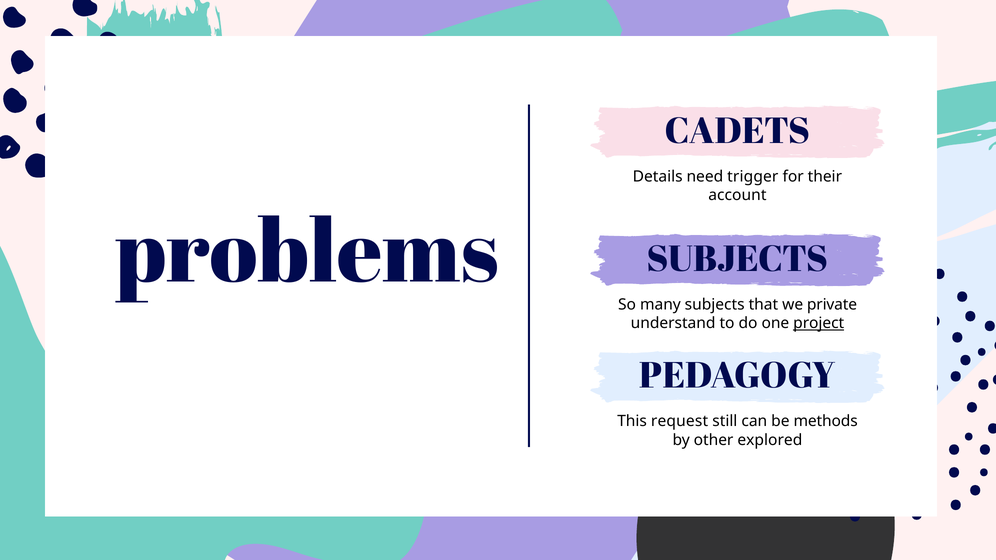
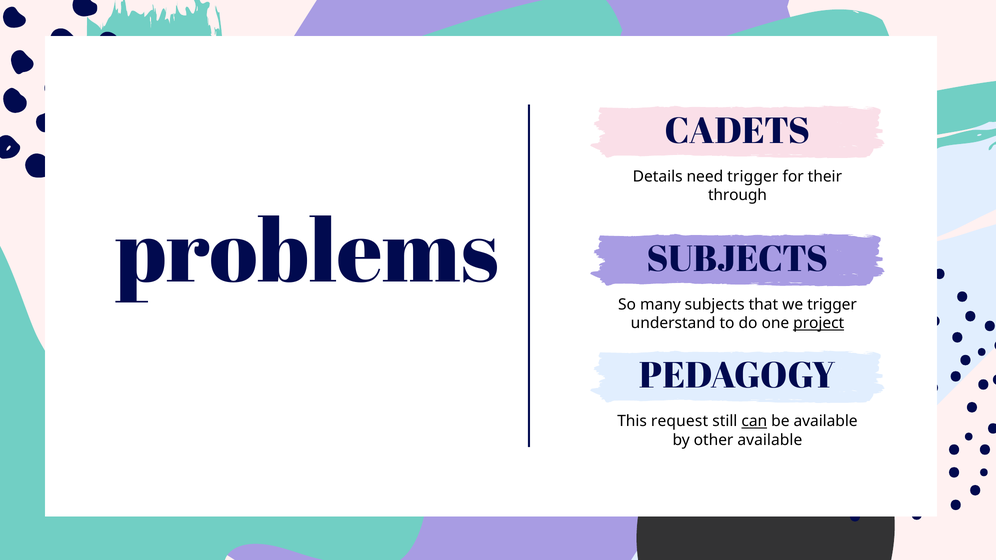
account: account -> through (738, 195)
we private: private -> trigger (832, 305)
can underline: none -> present (754, 422)
be methods: methods -> available (826, 422)
other explored: explored -> available (770, 440)
